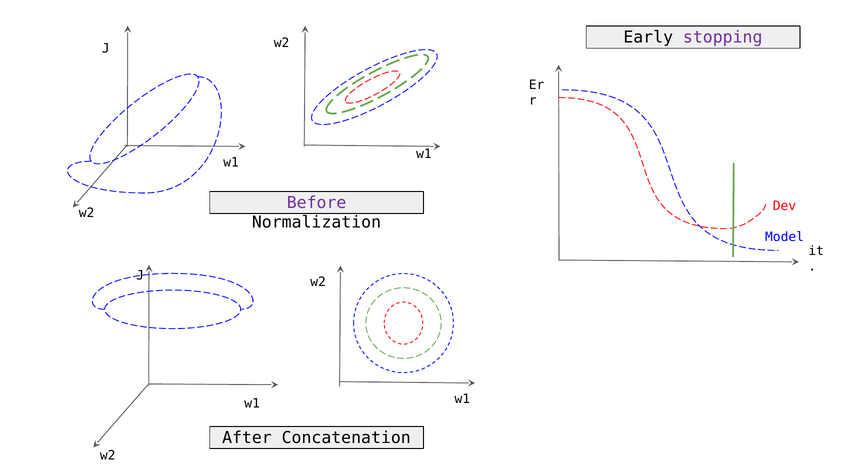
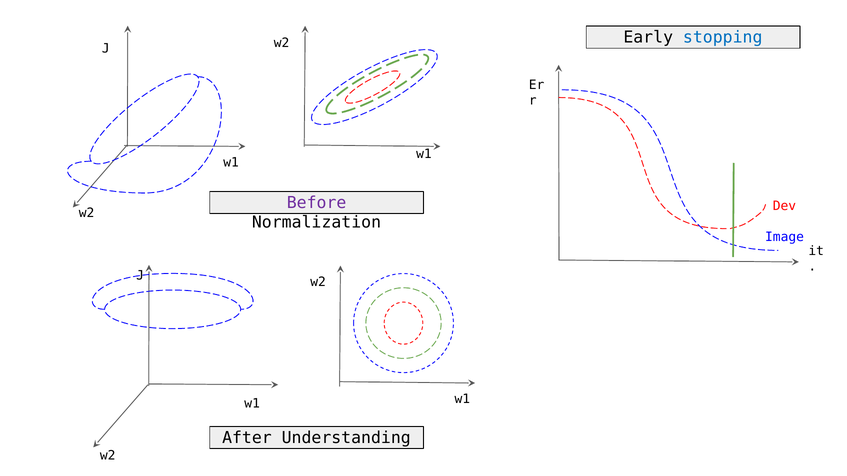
stopping colour: purple -> blue (723, 37)
Model: Model -> Image (785, 237)
Concatenation: Concatenation -> Understanding (346, 438)
